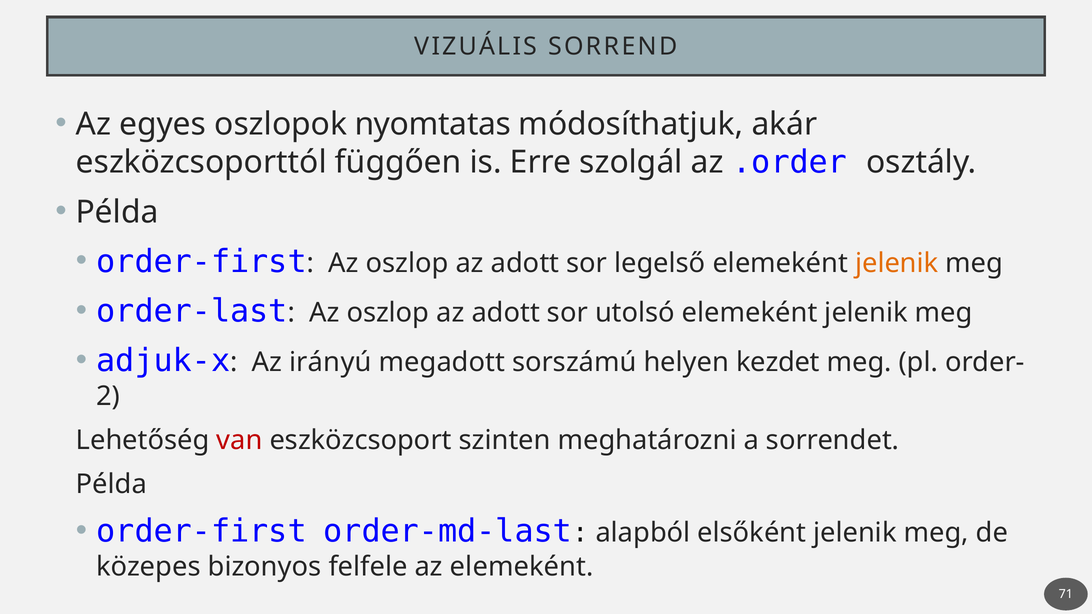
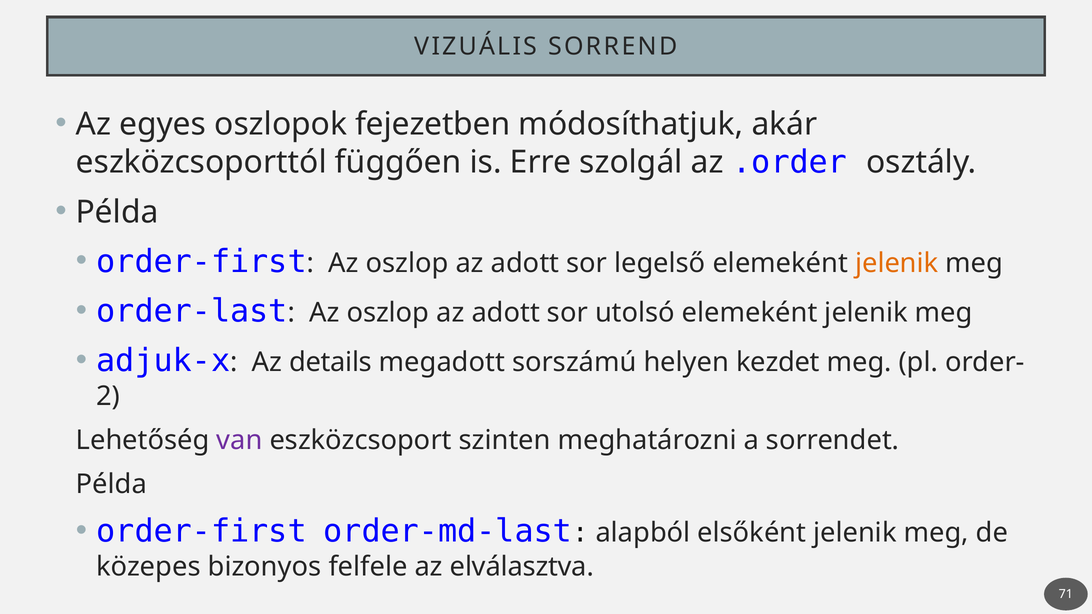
nyomtatas: nyomtatas -> fejezetben (433, 124)
irányú: irányú -> details (331, 363)
van colour: red -> purple (239, 440)
az elemeként: elemeként -> elválasztva (522, 567)
